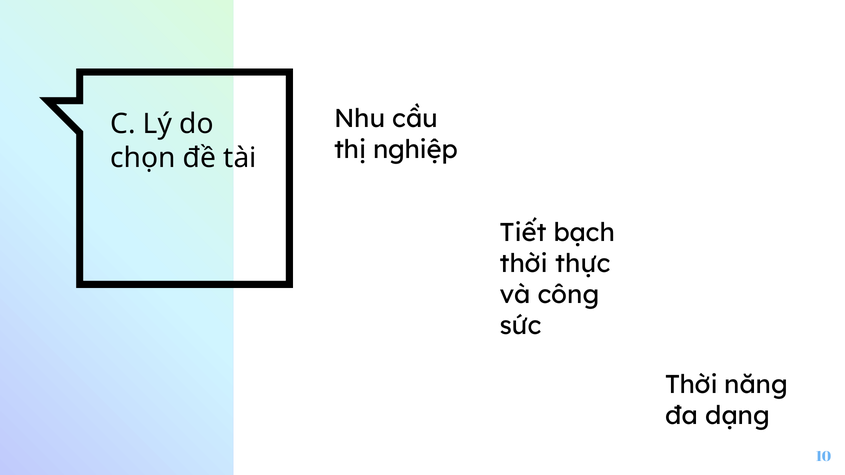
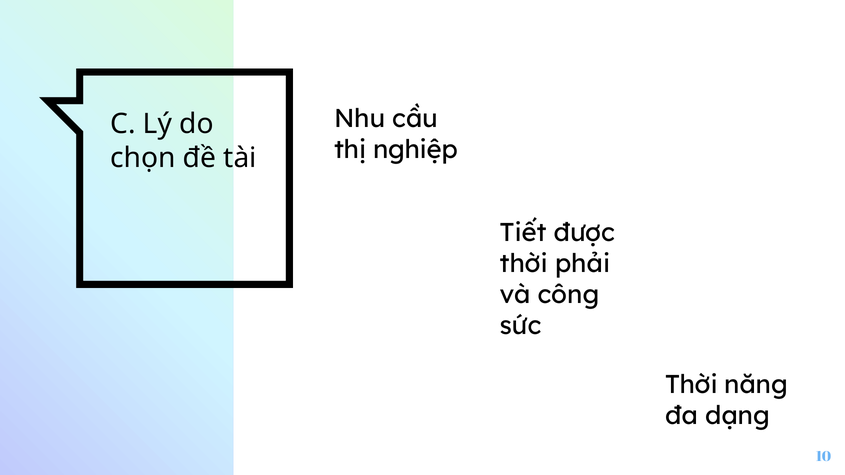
bạch: bạch -> được (584, 233)
thực: thực -> phải (583, 264)
